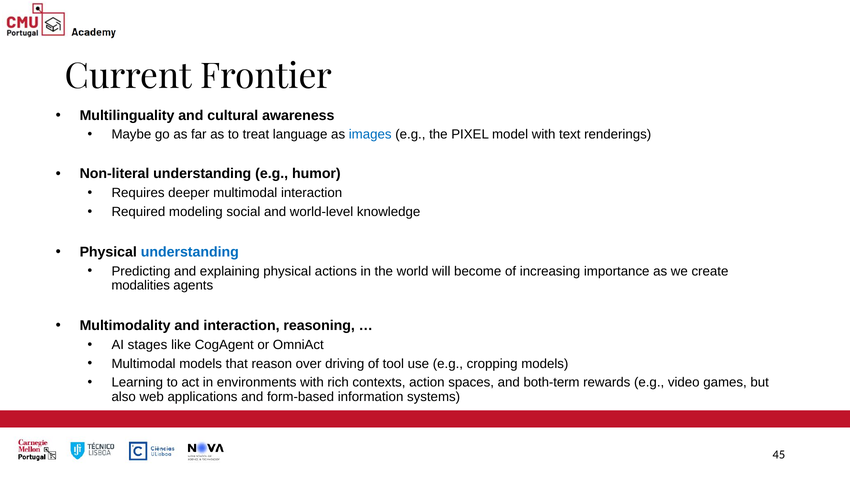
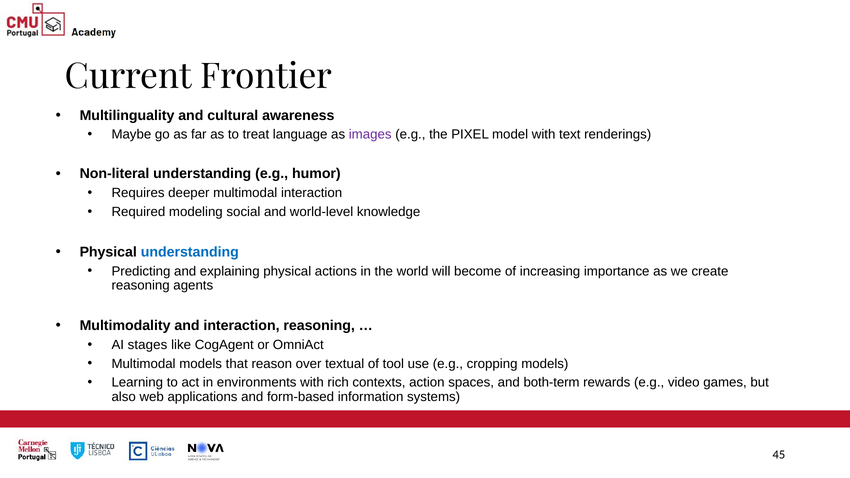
images colour: blue -> purple (370, 135)
modalities: modalities -> reasoning (141, 286)
driving: driving -> textual (345, 364)
